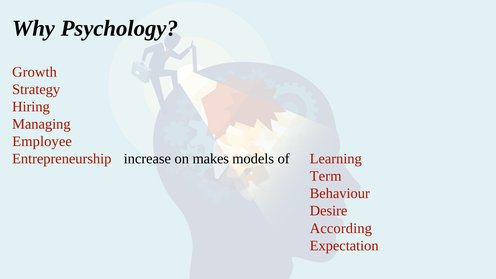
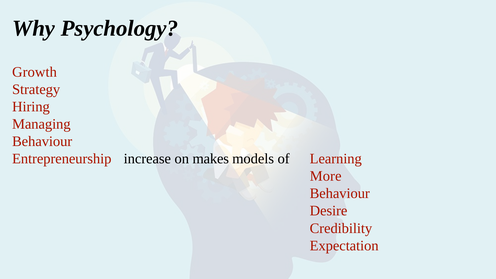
Employee: Employee -> Behaviour (42, 141)
Term: Term -> More (326, 176)
According: According -> Credibility (341, 228)
